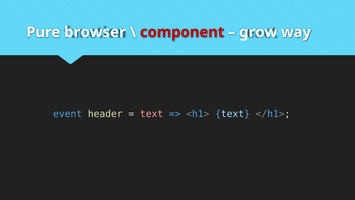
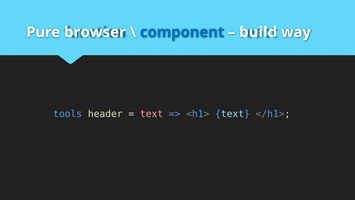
component colour: red -> blue (182, 32)
grow: grow -> build (258, 32)
event: event -> tools (68, 114)
